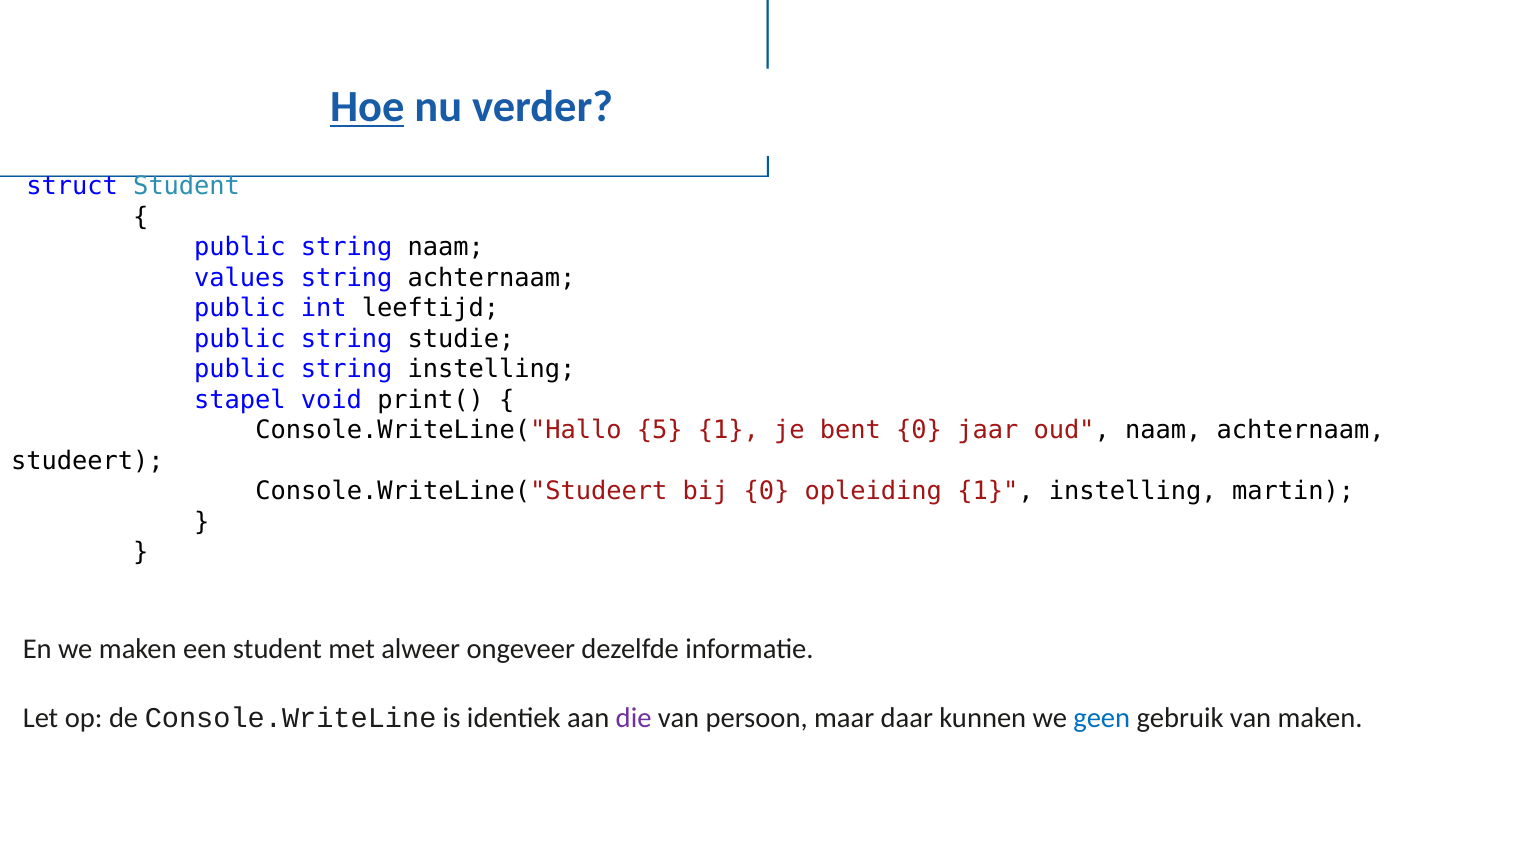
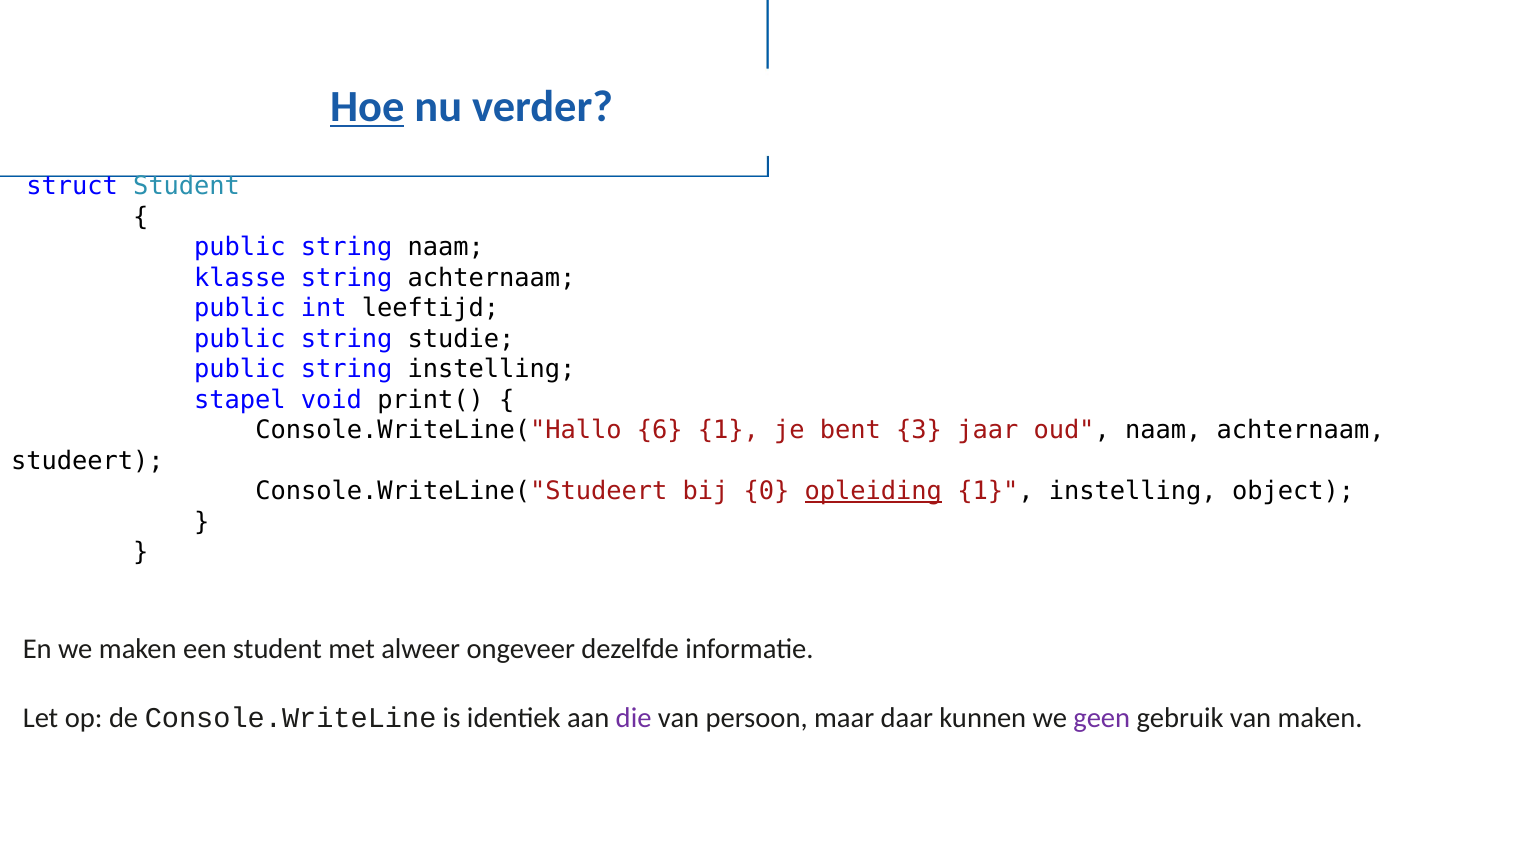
values: values -> klasse (240, 278)
5: 5 -> 6 (660, 430)
bent 0: 0 -> 3 (919, 430)
opleiding underline: none -> present (873, 491)
martin: martin -> object (1293, 491)
geen colour: blue -> purple (1102, 718)
